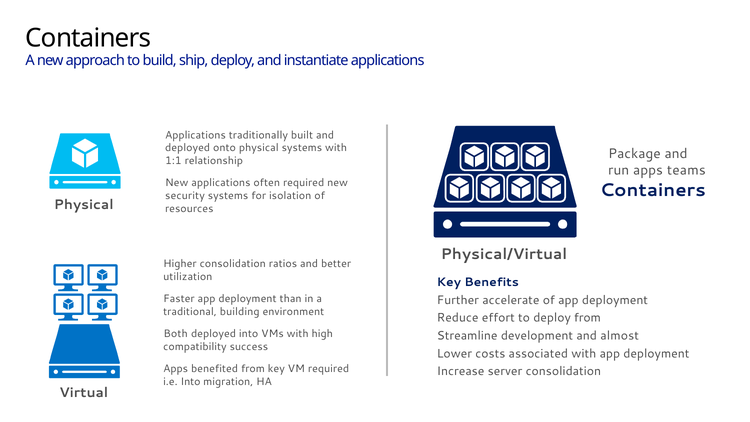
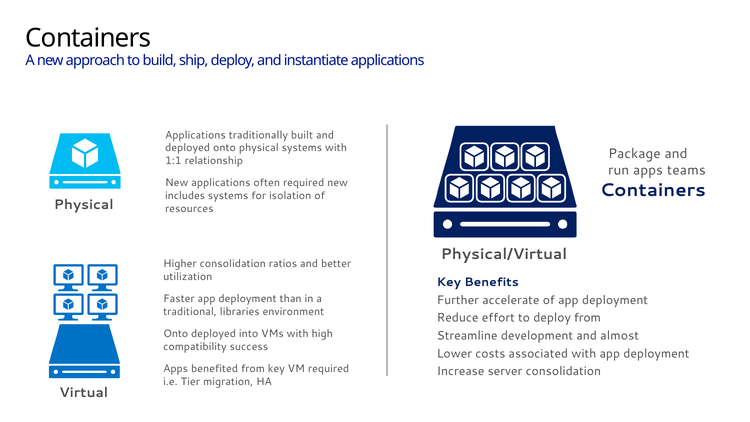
security: security -> includes (185, 196)
building: building -> libraries (240, 312)
Both: Both -> Onto (176, 334)
i.e Into: Into -> Tier (190, 381)
